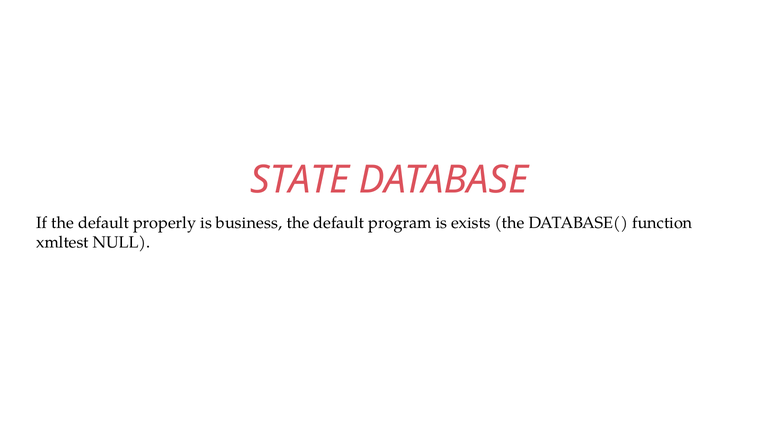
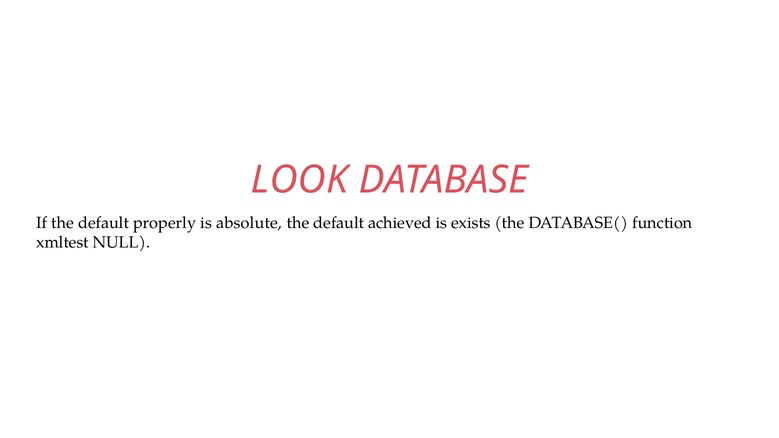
STATE: STATE -> LOOK (299, 180)
business: business -> absolute (249, 223)
program: program -> achieved (400, 223)
